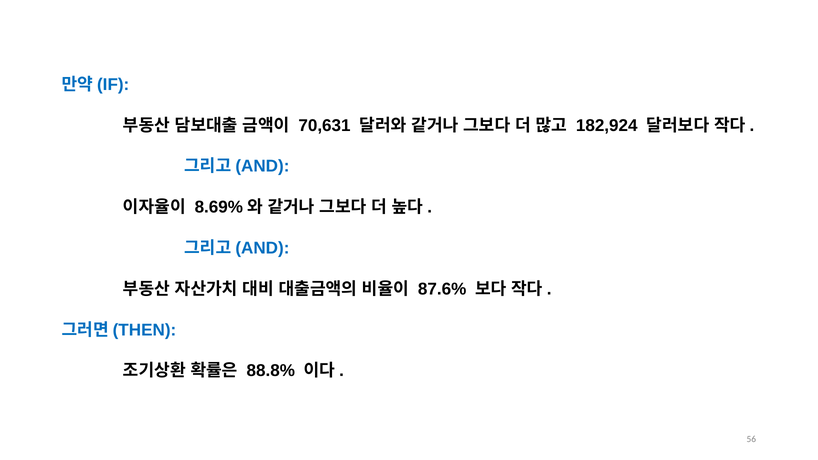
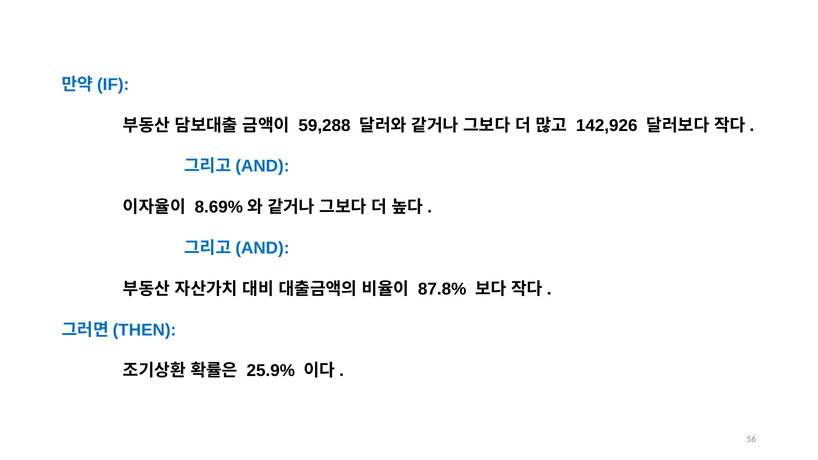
70,631: 70,631 -> 59,288 (324, 125)
182,924: 182,924 -> 142,926 (607, 125)
87.6%: 87.6% -> 87.8% (442, 289)
88.8%: 88.8% -> 25.9% (271, 371)
